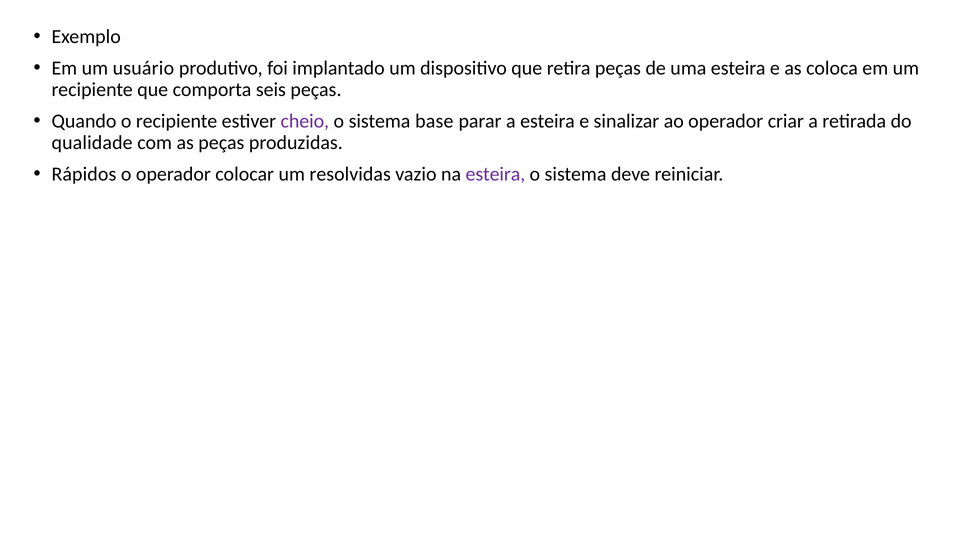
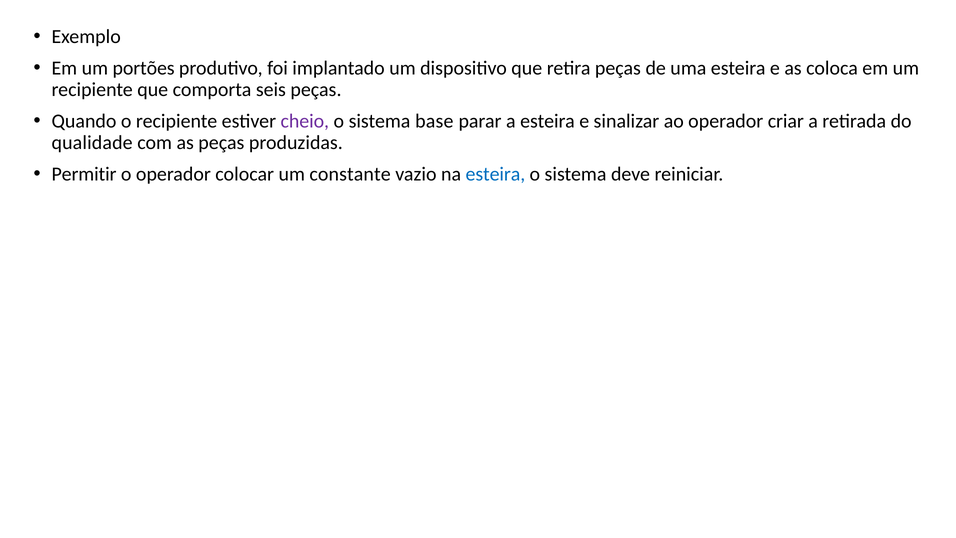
usuário: usuário -> portões (144, 68)
Rápidos: Rápidos -> Permitir (84, 174)
resolvidas: resolvidas -> constante (350, 174)
esteira colour: purple -> blue (495, 174)
